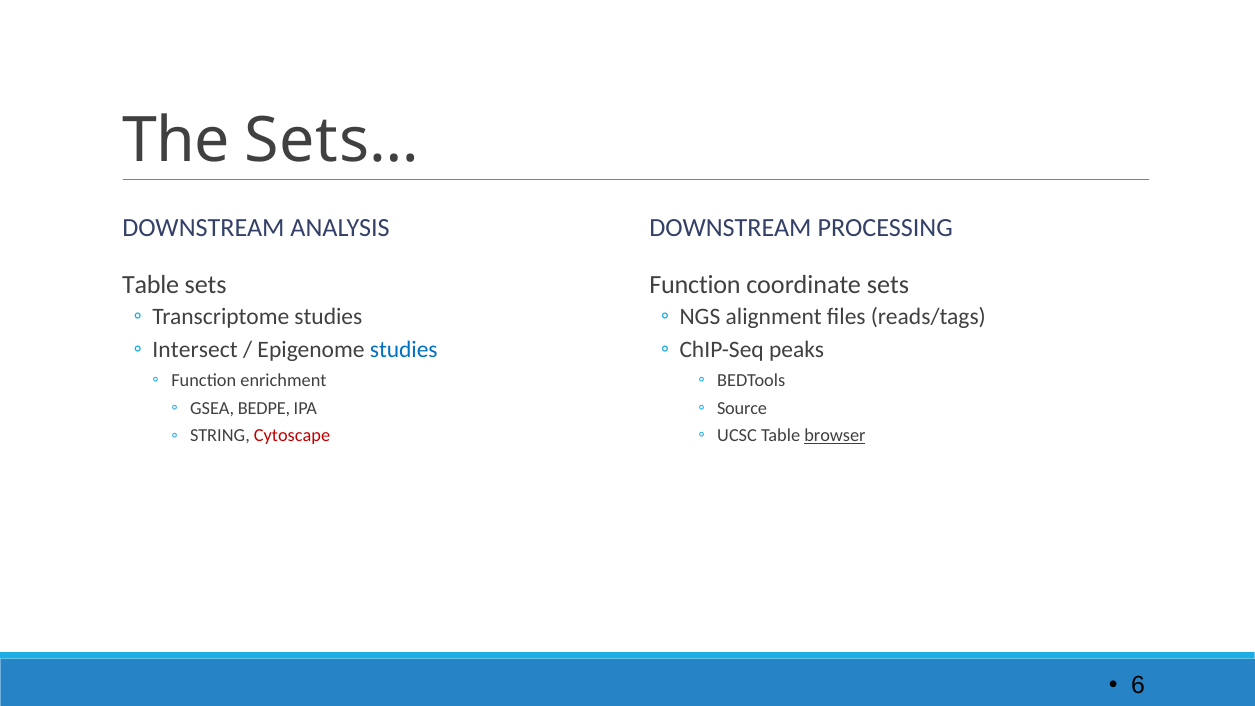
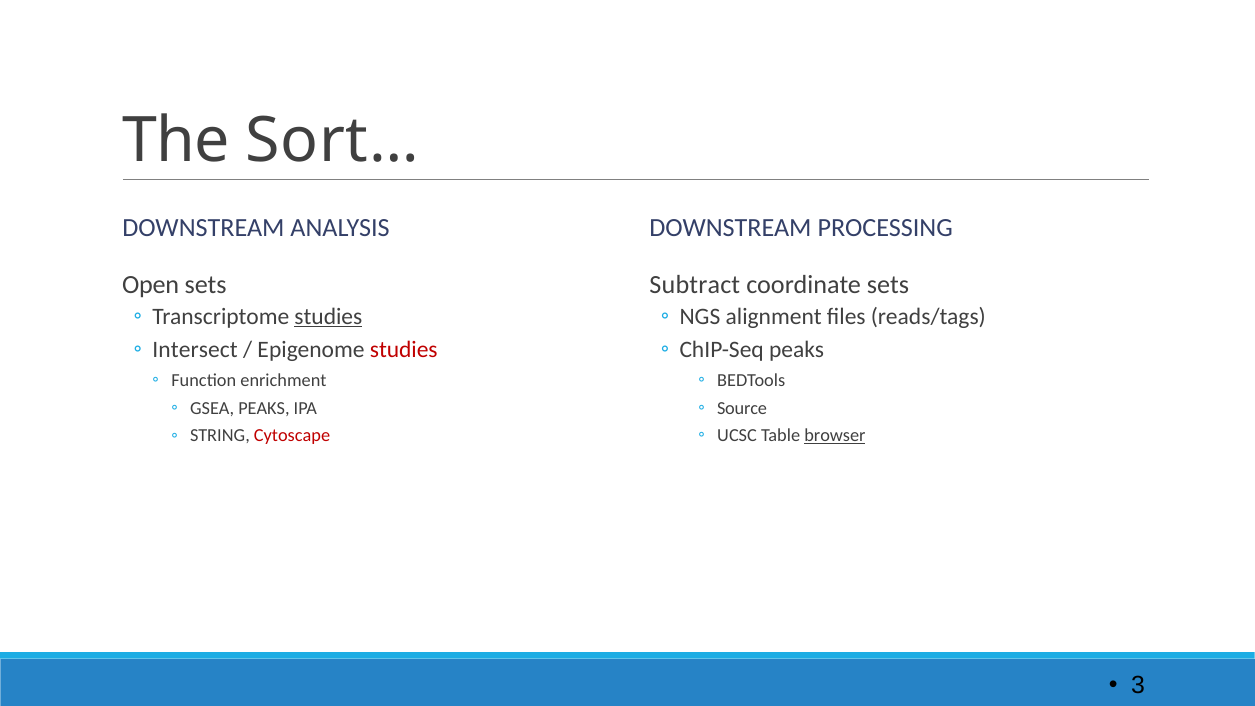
Sets…: Sets… -> Sort… (332, 141)
Table: Table -> Open (151, 285)
Function: Function -> Subtract (695, 284)
studies underline: none -> present (328, 317)
studies colour: blue -> red (404, 350)
GSEA BEDPE: BEDPE -> PEAKS (264, 408)
6: 6 -> 3 (1138, 685)
